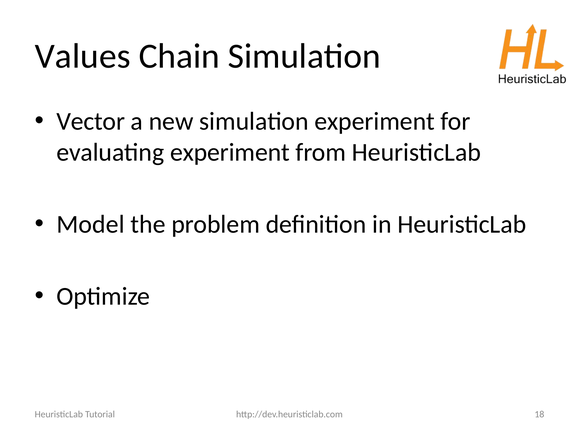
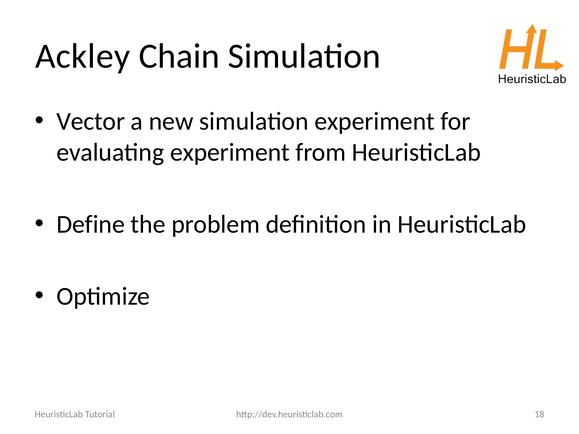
Values: Values -> Ackley (83, 56)
Model: Model -> Define (91, 224)
